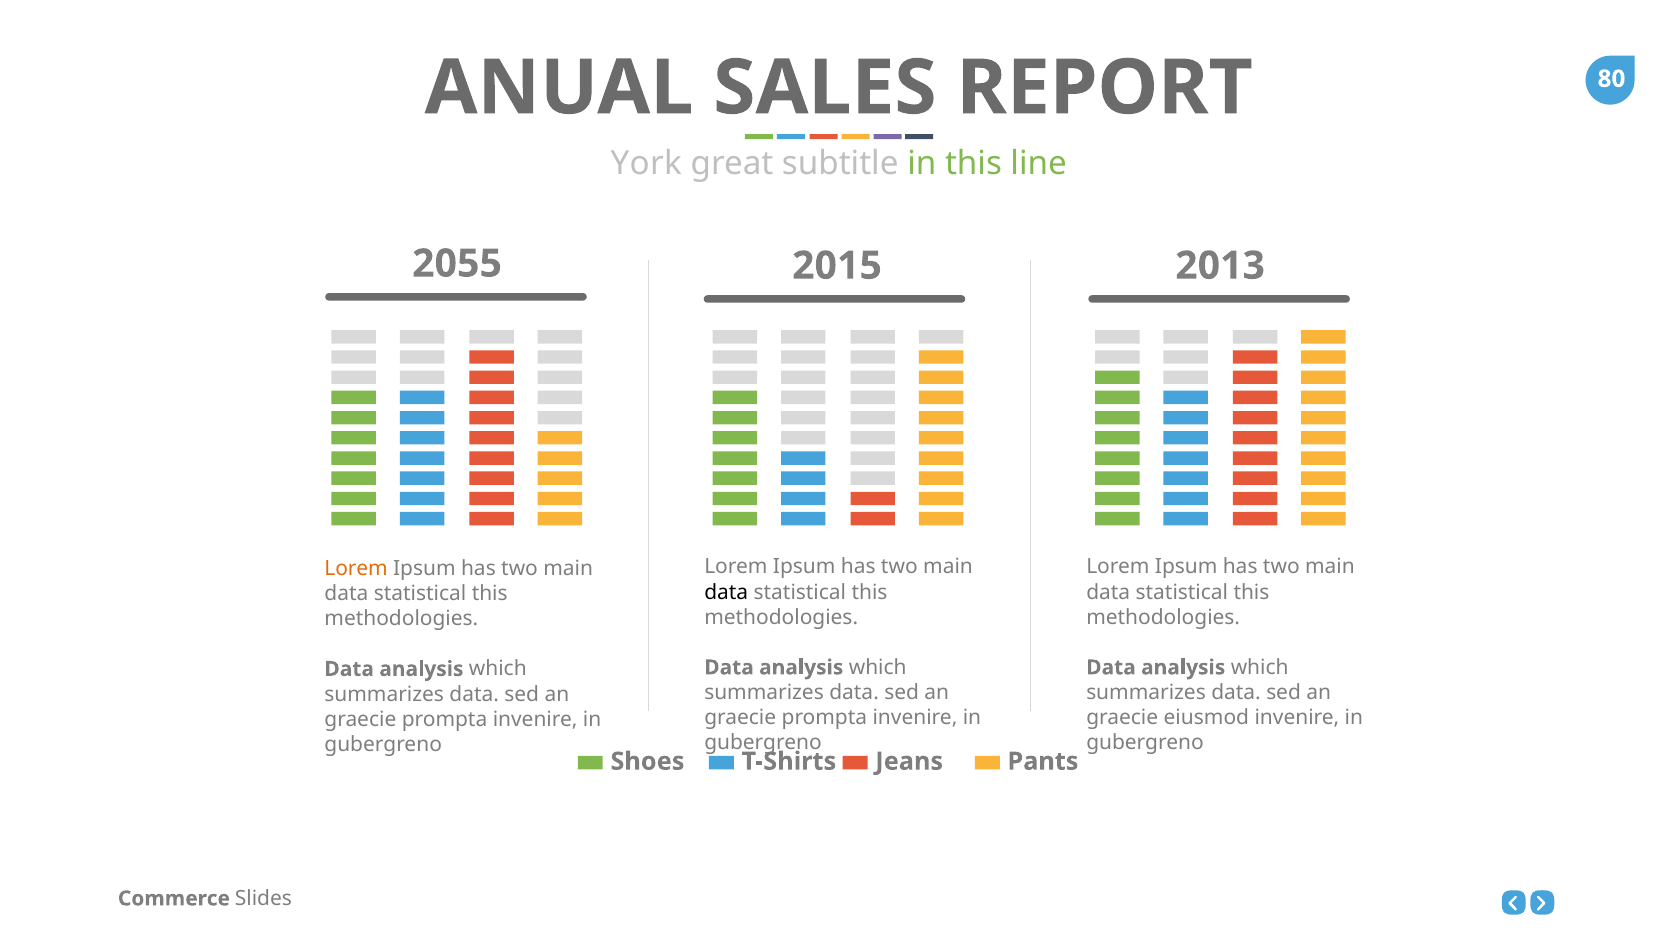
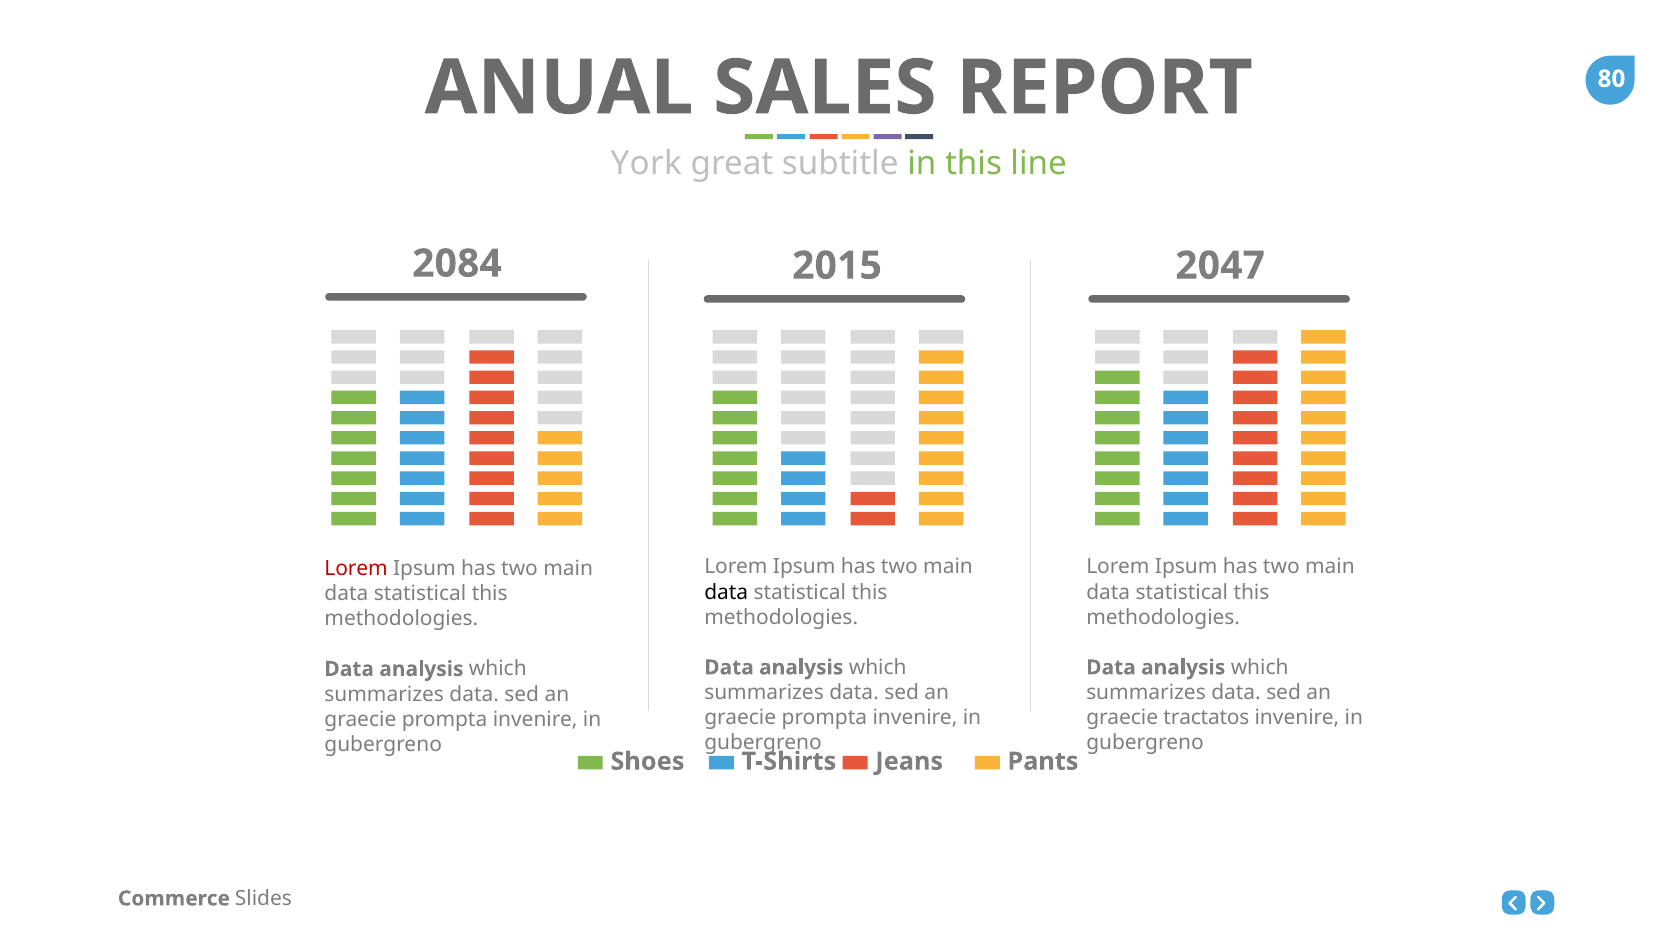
2055: 2055 -> 2084 (457, 264)
2013: 2013 -> 2047 (1220, 266)
Lorem colour: orange -> red (356, 569)
eiusmod: eiusmod -> tractatos (1206, 718)
